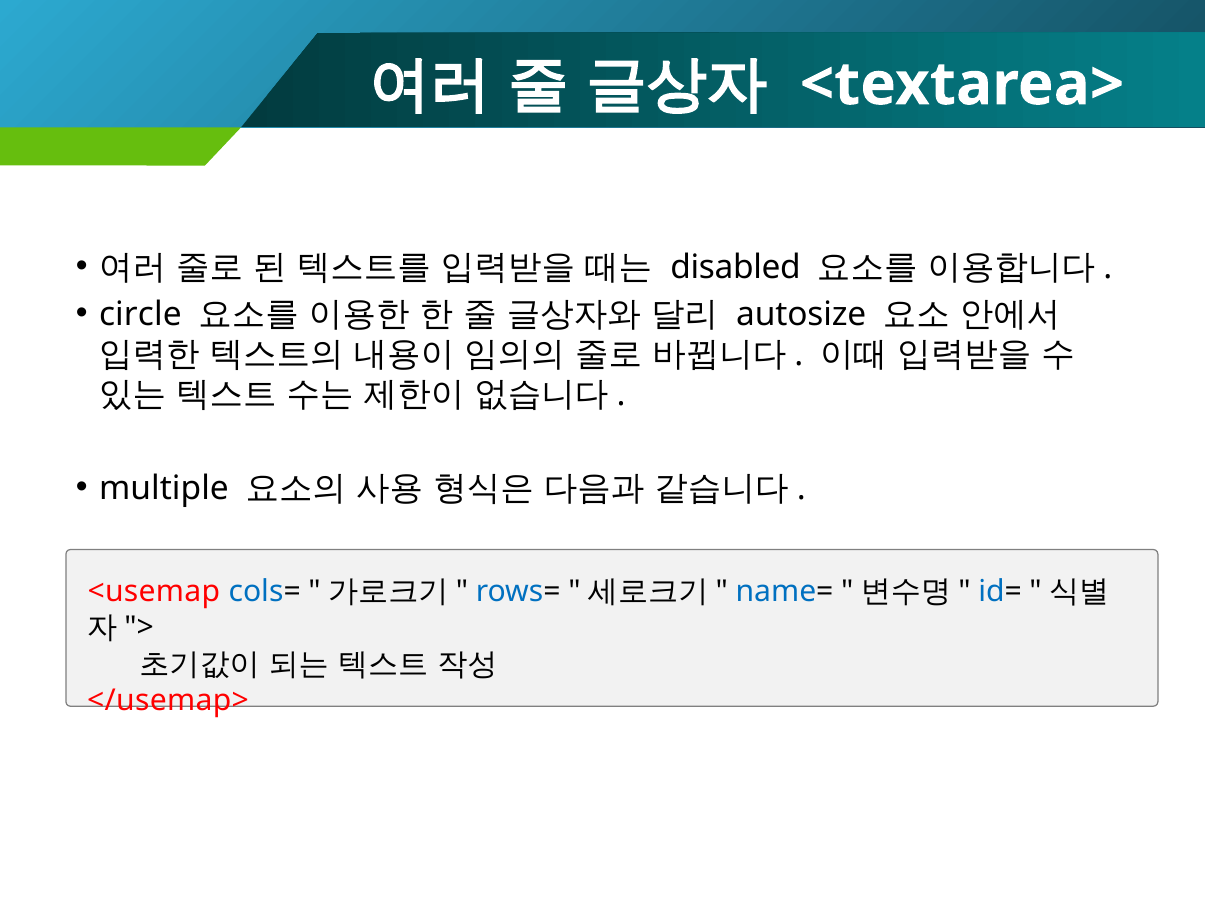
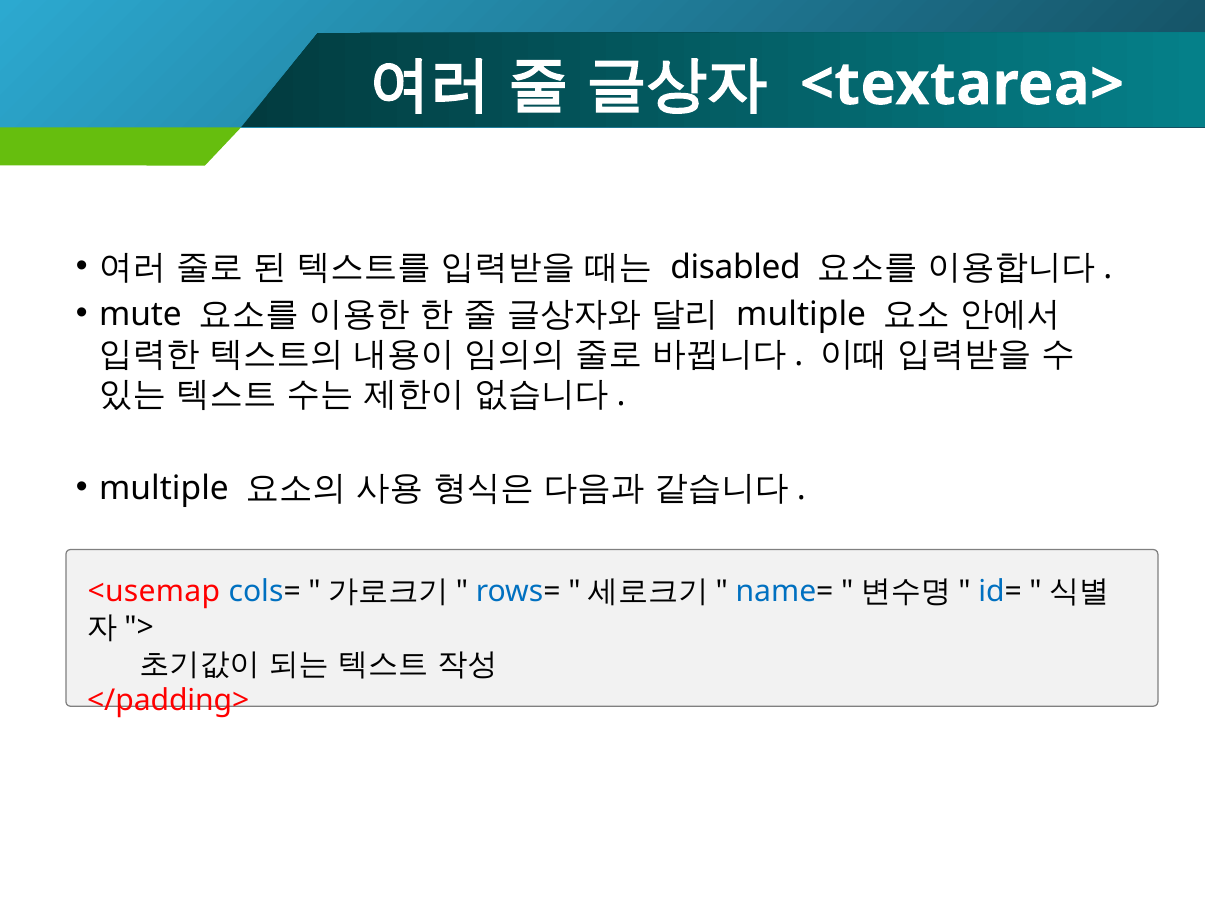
circle: circle -> mute (140, 314)
autosize: autosize -> multiple (801, 314)
</usemap>: </usemap> -> </padding> (168, 700)
